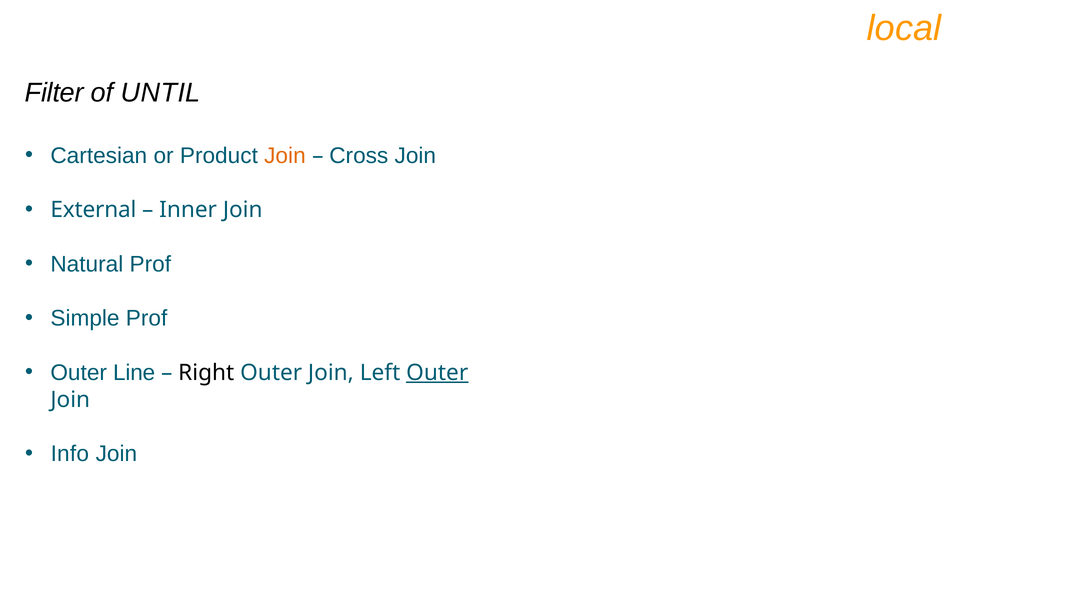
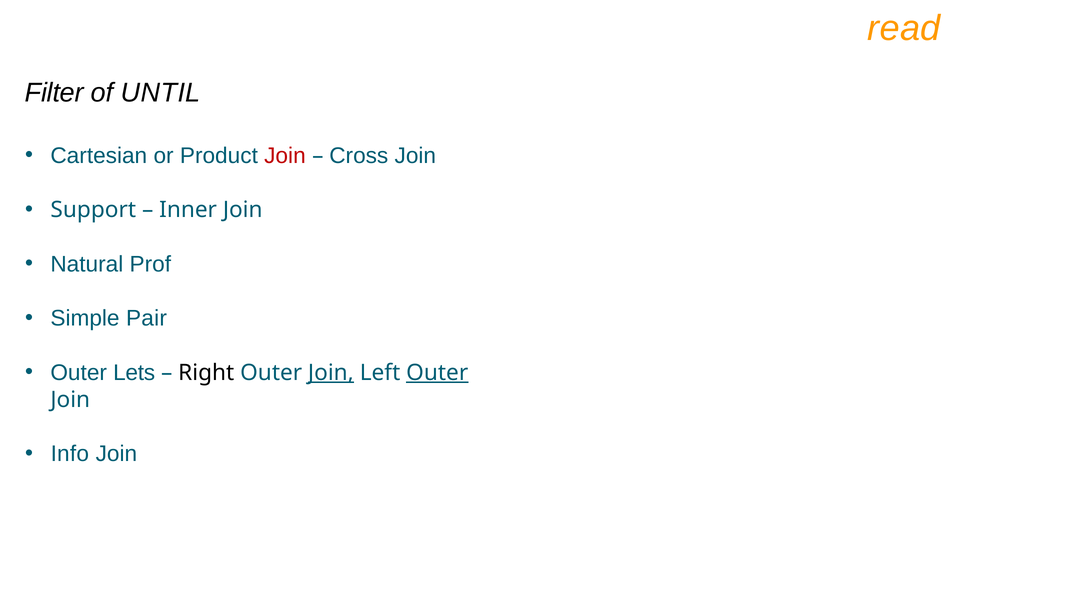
local: local -> read (904, 28)
Join colour: orange -> red (285, 156)
External: External -> Support (93, 210)
Simple Prof: Prof -> Pair (146, 319)
Line: Line -> Lets (134, 373)
Join underline: none -> present (331, 373)
